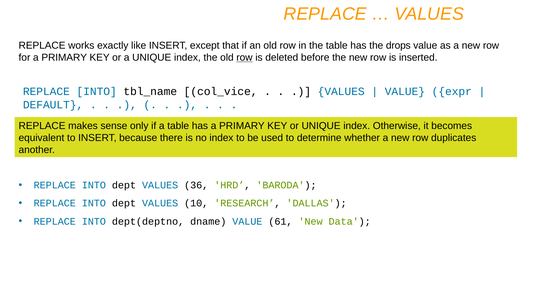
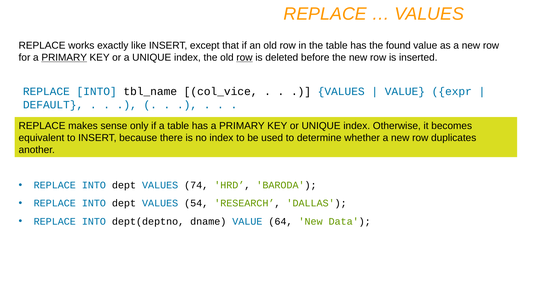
drops: drops -> found (398, 45)
PRIMARY underline: none -> present (64, 57)
36: 36 -> 74 (196, 185)
10: 10 -> 54 (196, 203)
61: 61 -> 64 (280, 221)
